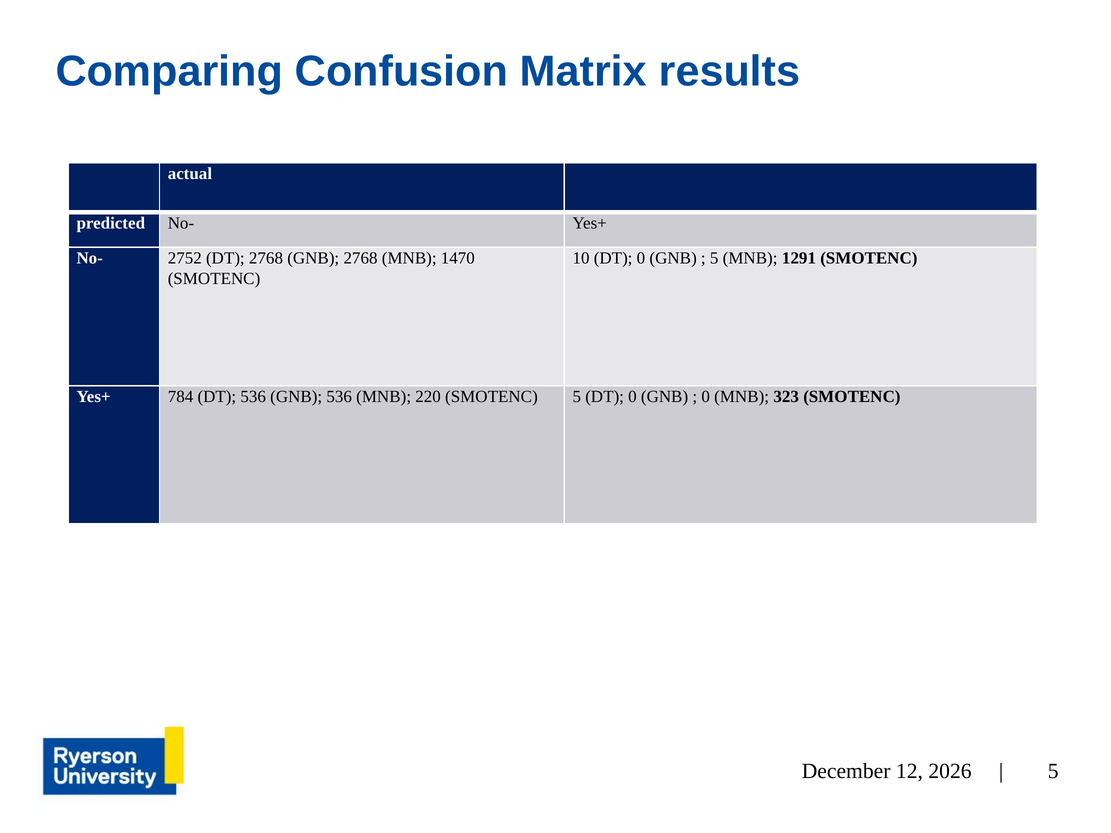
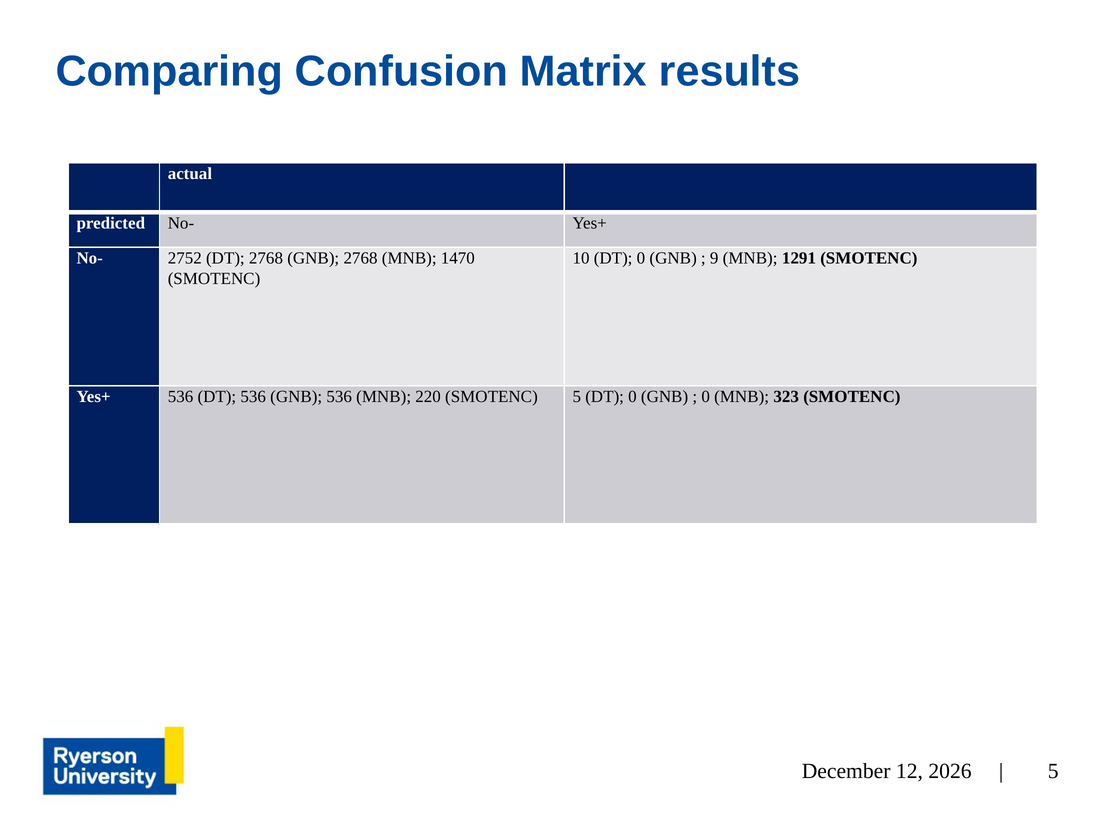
5: 5 -> 9 (714, 258)
Yes+ 784: 784 -> 536 (181, 397)
